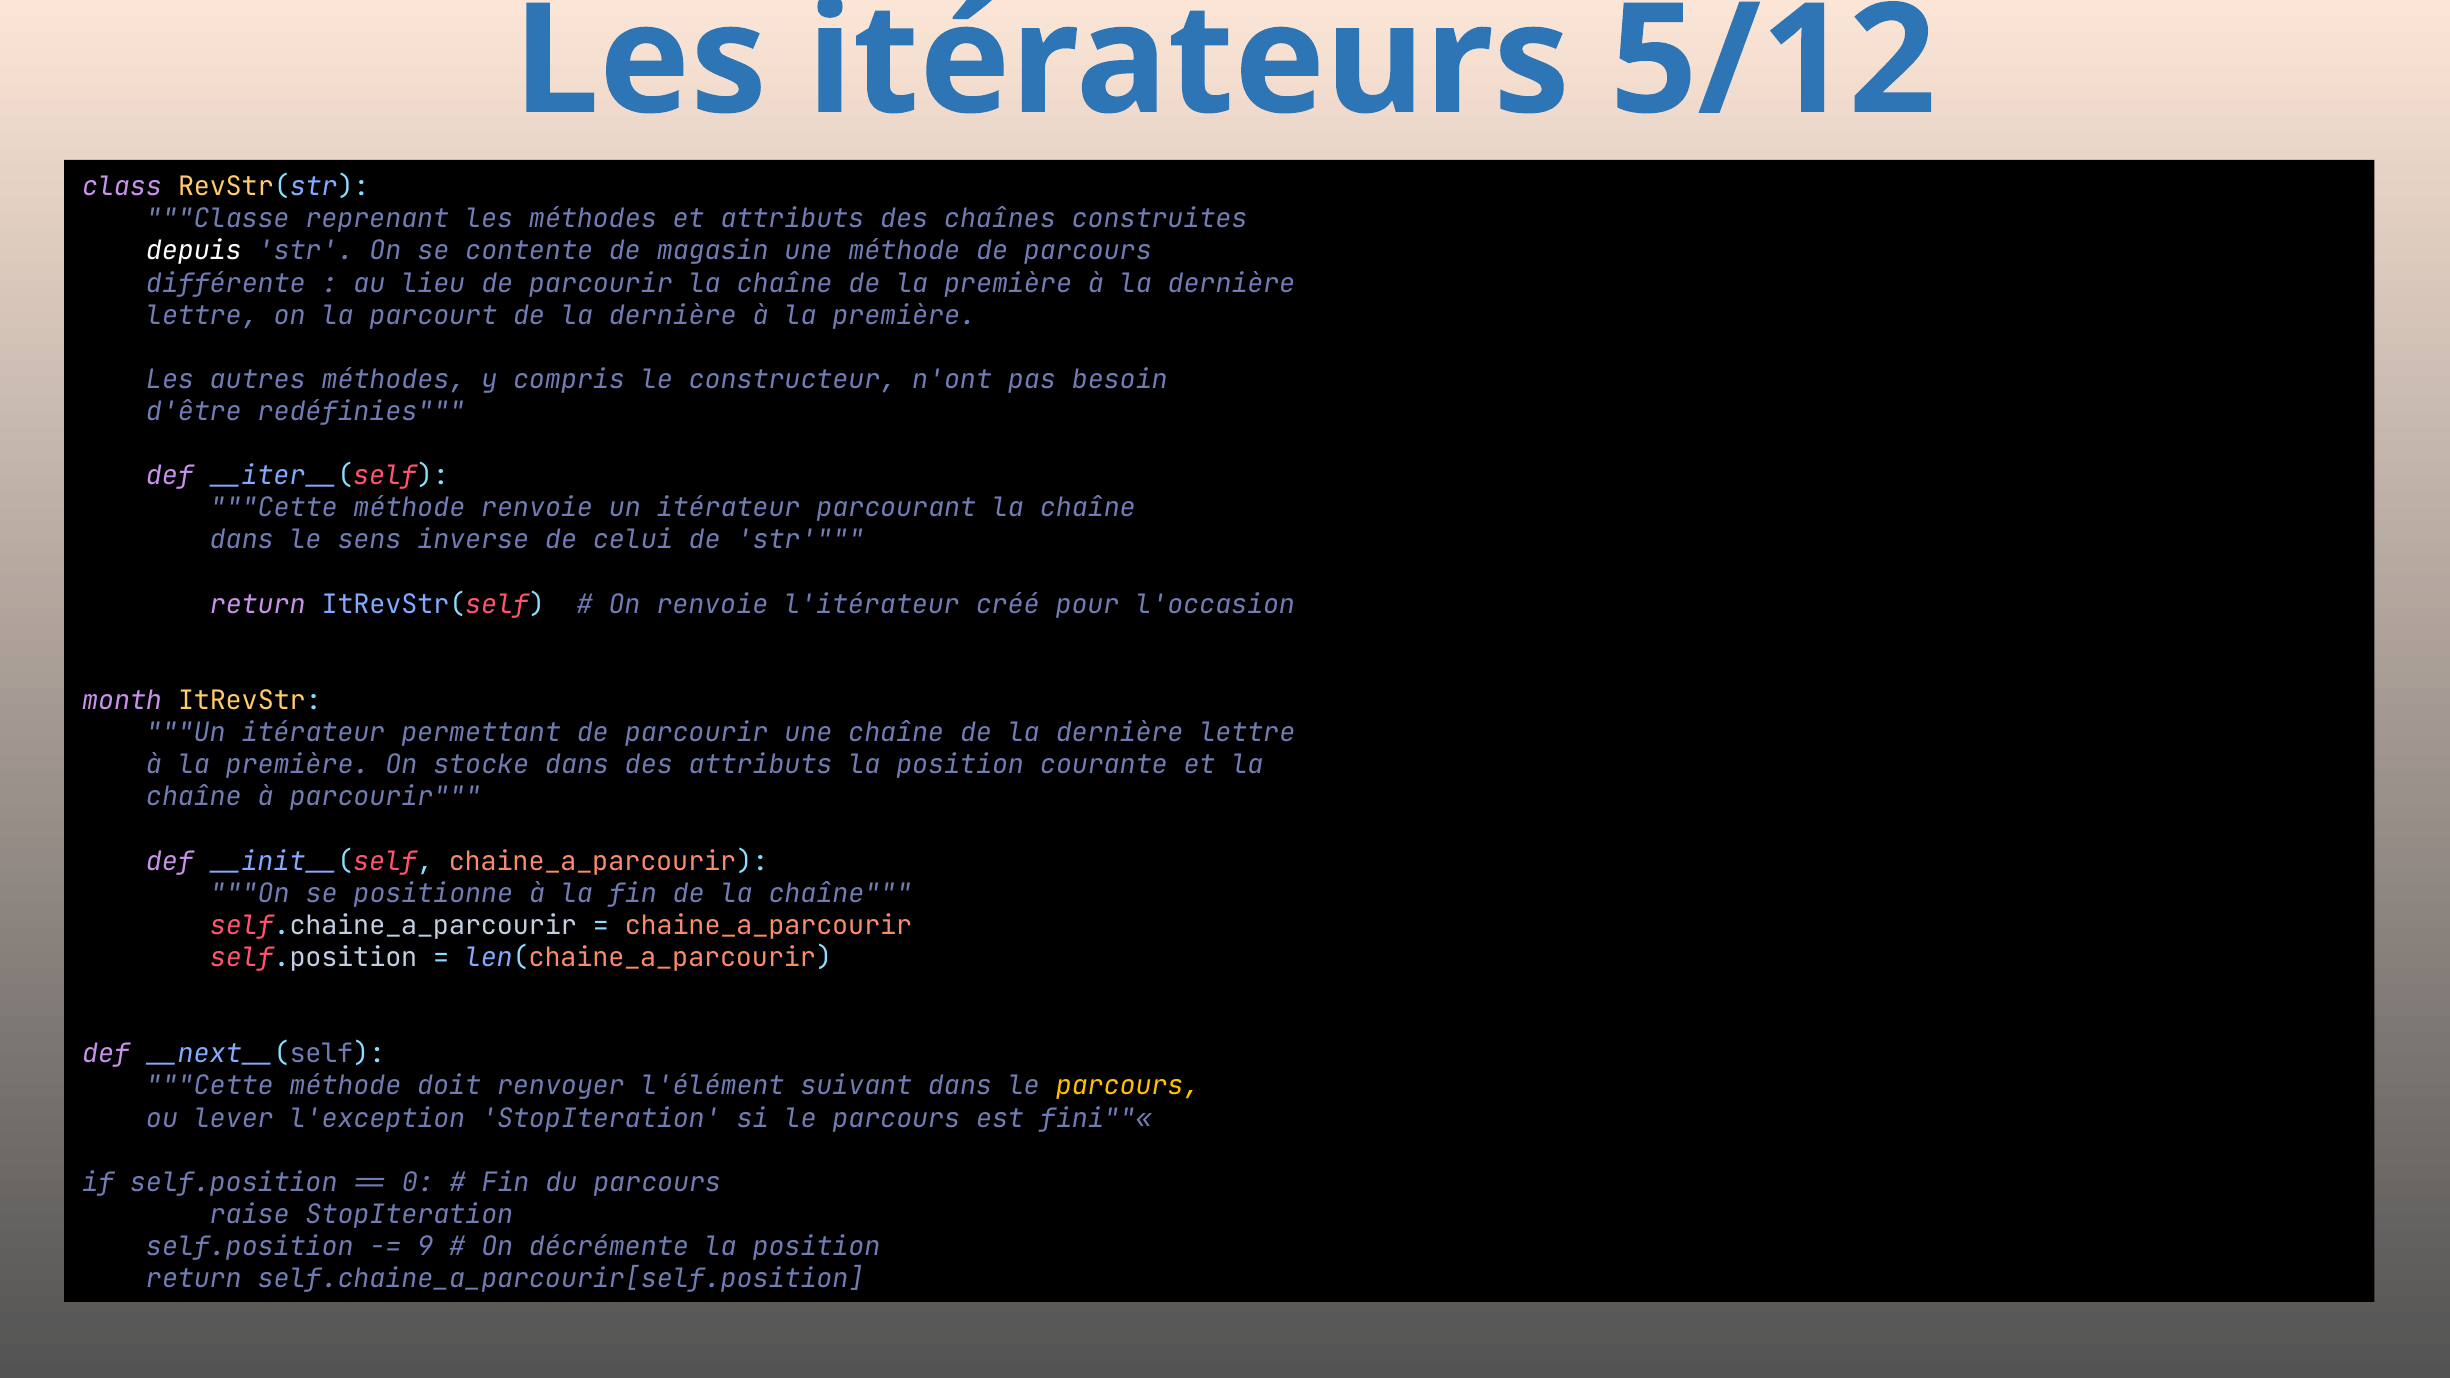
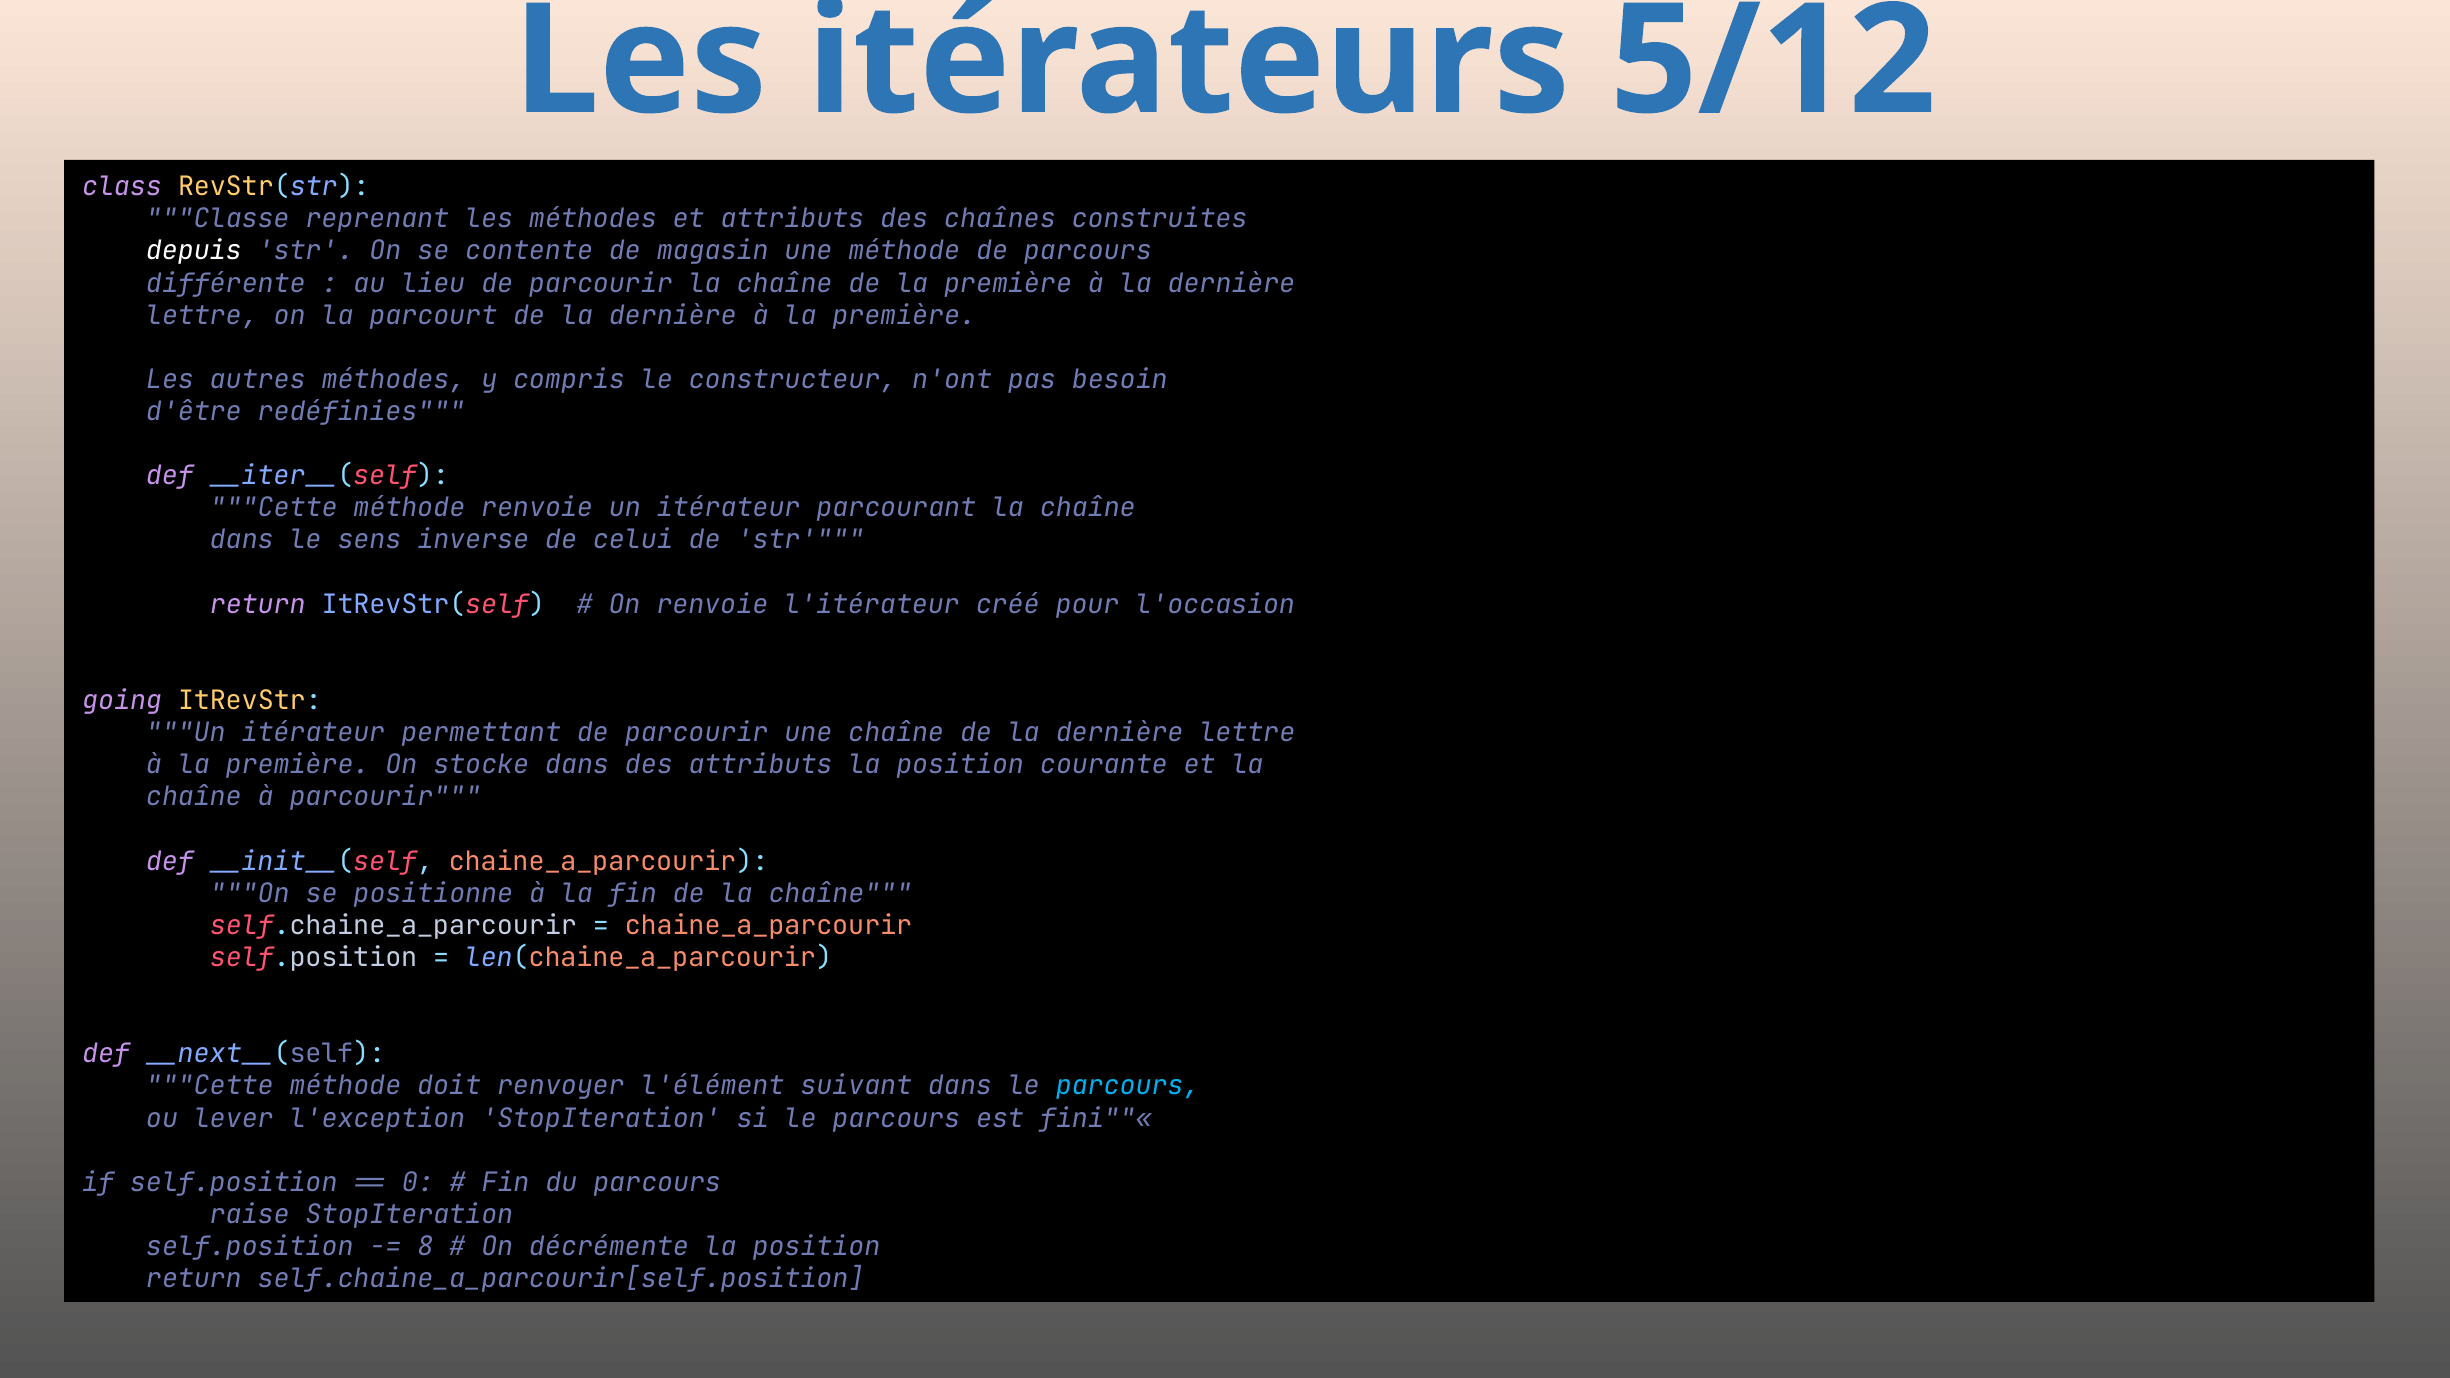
month: month -> going (122, 701)
parcours colour: yellow -> light blue (1128, 1086)
9: 9 -> 8 (425, 1247)
